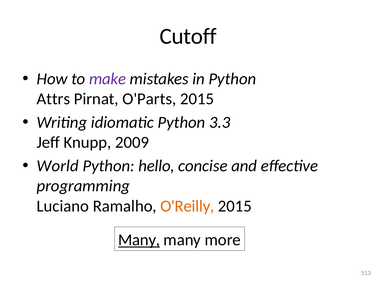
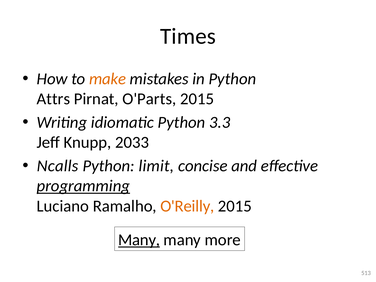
Cutoff: Cutoff -> Times (188, 36)
make colour: purple -> orange (108, 79)
2009: 2009 -> 2033 (132, 142)
World: World -> Ncalls (58, 166)
hello: hello -> limit (156, 166)
programming underline: none -> present (83, 186)
